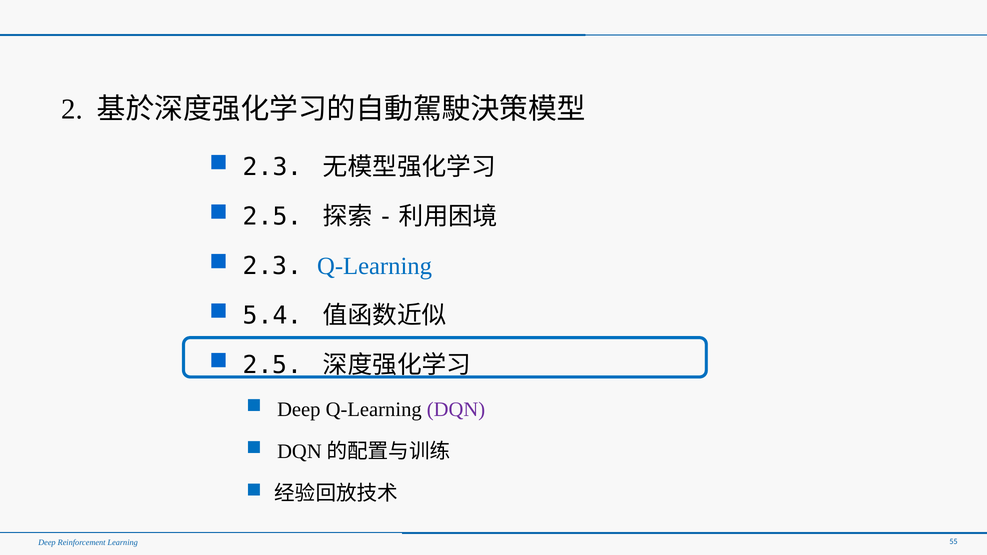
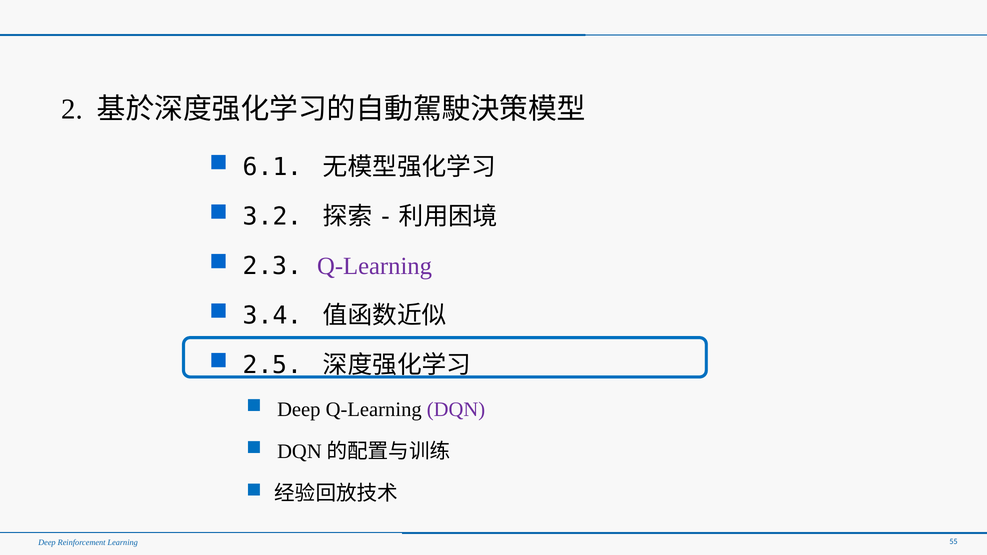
2.3: 2.3 -> 6.1 (273, 167)
2.5: 2.5 -> 3.2 (273, 217)
Q-Learning colour: blue -> purple (375, 266)
5.4: 5.4 -> 3.4 (273, 316)
